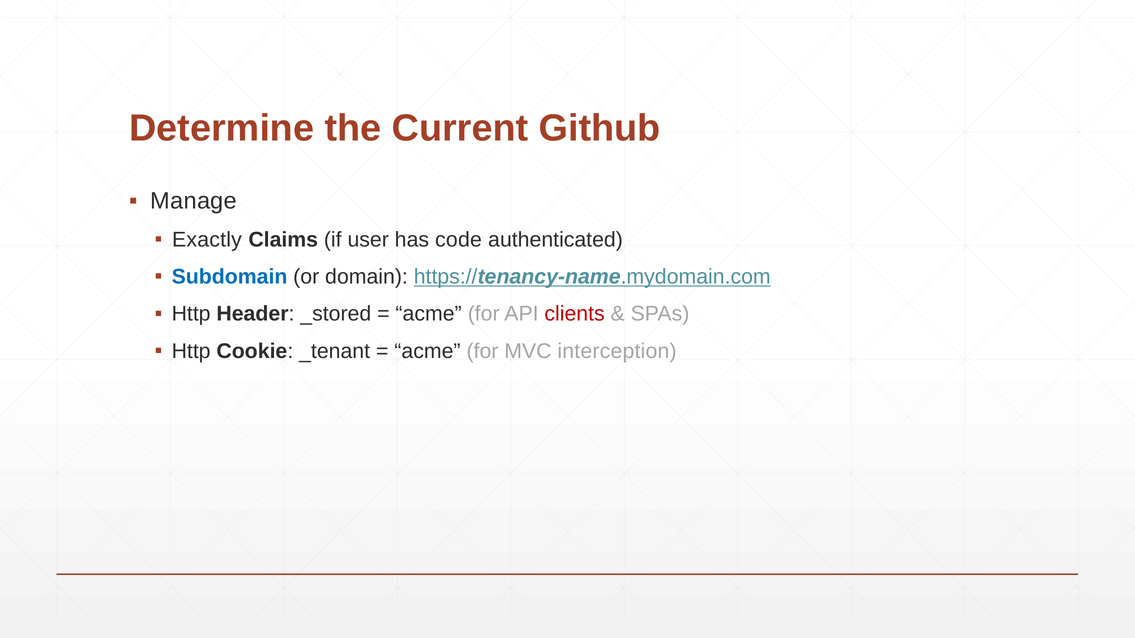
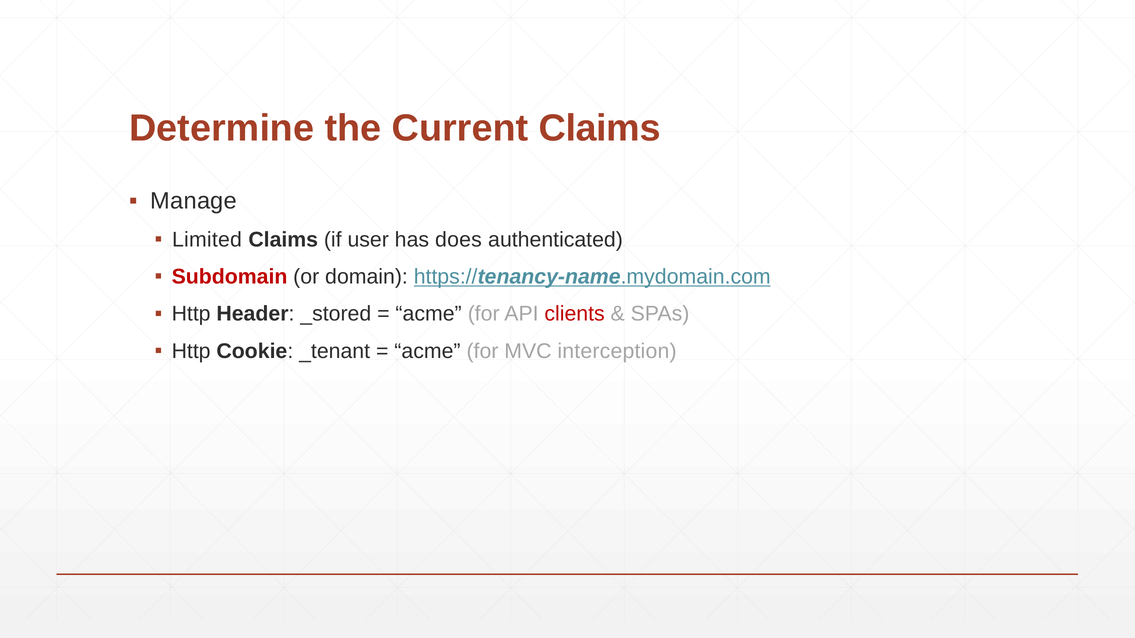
Current Github: Github -> Claims (600, 128)
Exactly: Exactly -> Limited (207, 240)
code: code -> does (458, 240)
Subdomain colour: blue -> red (230, 277)
